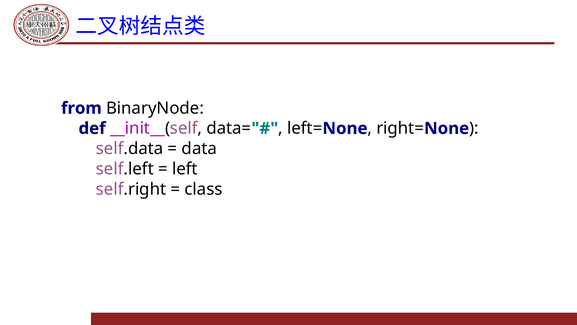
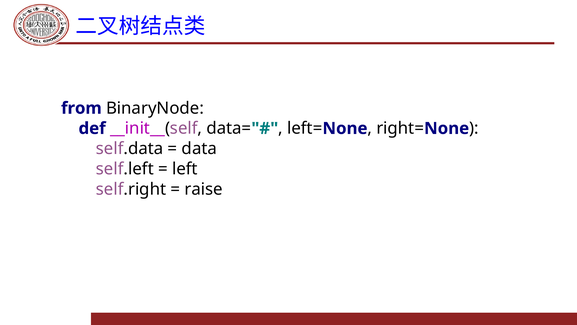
class: class -> raise (204, 189)
